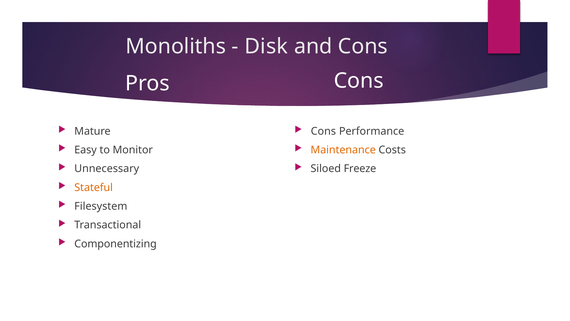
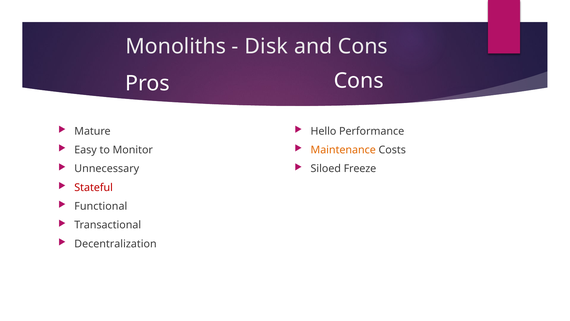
Cons: Cons -> Hello (323, 131)
Stateful colour: orange -> red (94, 187)
Filesystem: Filesystem -> Functional (101, 206)
Componentizing: Componentizing -> Decentralization (115, 244)
